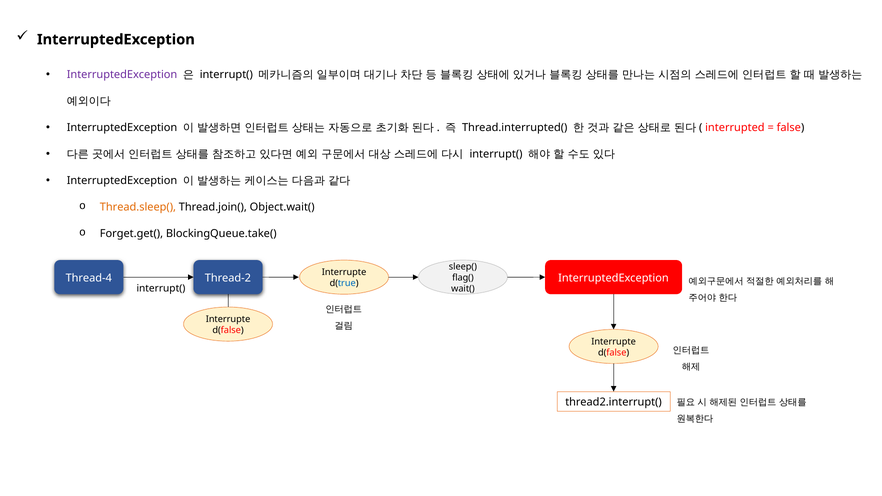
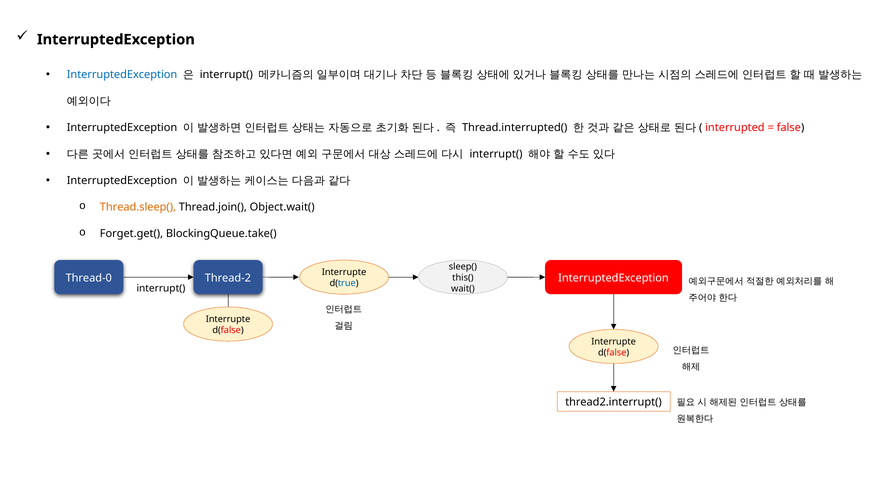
InterruptedException colour: purple -> blue (122, 75)
Thread-4: Thread-4 -> Thread-0 (89, 278)
flag(: flag( -> this( (463, 278)
